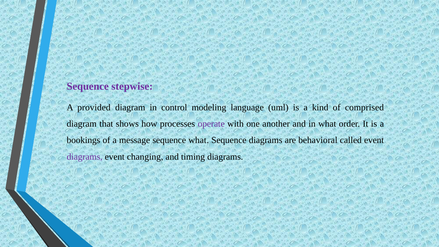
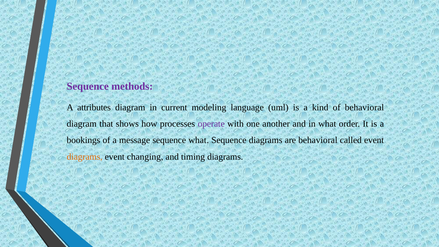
stepwise: stepwise -> methods (132, 86)
provided: provided -> attributes (94, 107)
control: control -> current (174, 107)
of comprised: comprised -> behavioral (364, 107)
diagrams colour: purple -> orange (85, 157)
